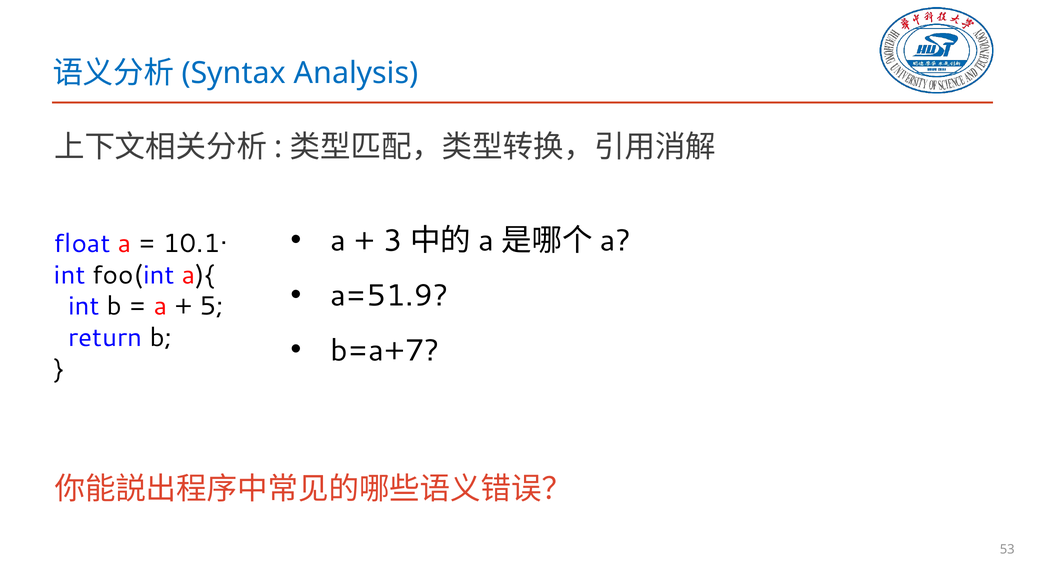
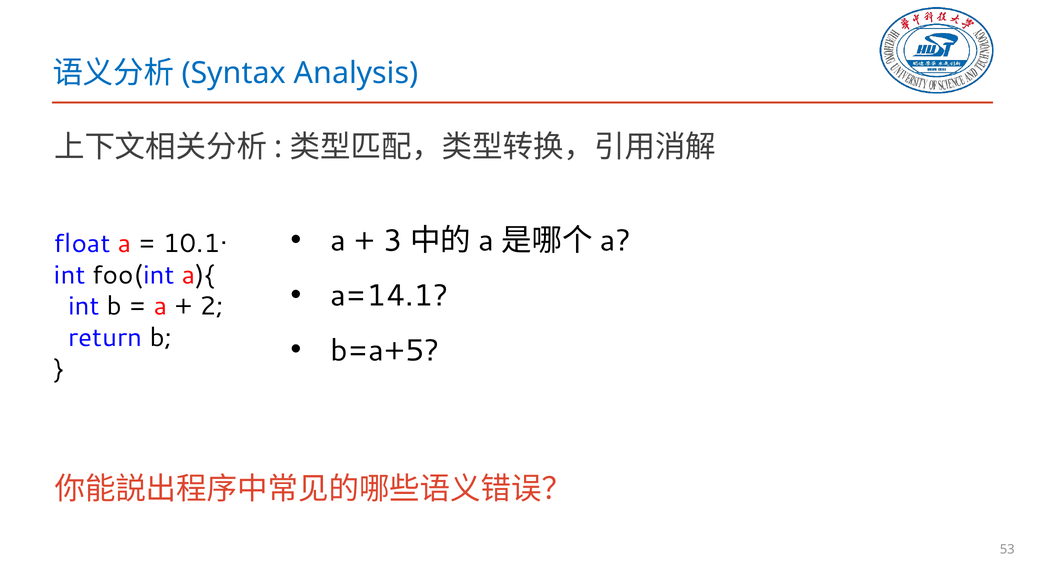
a=51.9: a=51.9 -> a=14.1 (389, 296)
5: 5 -> 2 (212, 306)
b=a+7: b=a+7 -> b=a+5 (385, 350)
